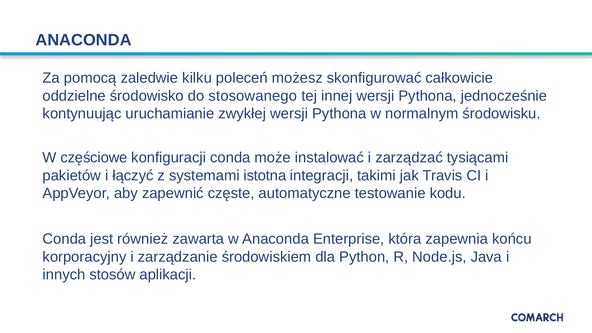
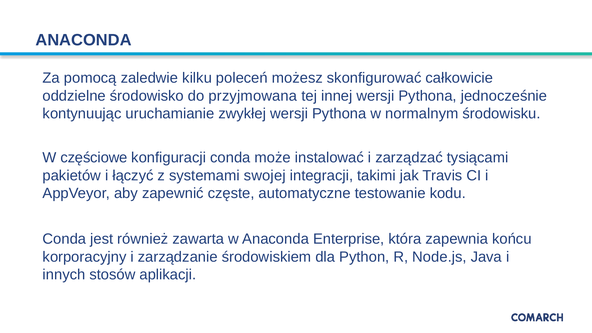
stosowanego: stosowanego -> przyjmowana (253, 96)
istotna: istotna -> swojej (265, 176)
